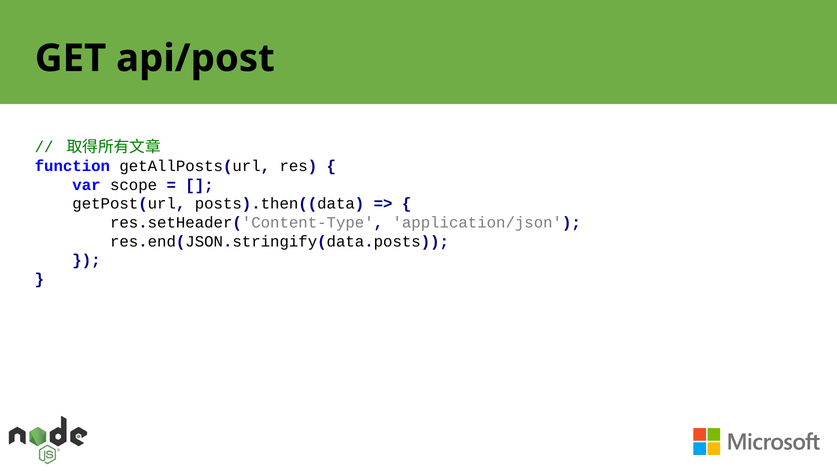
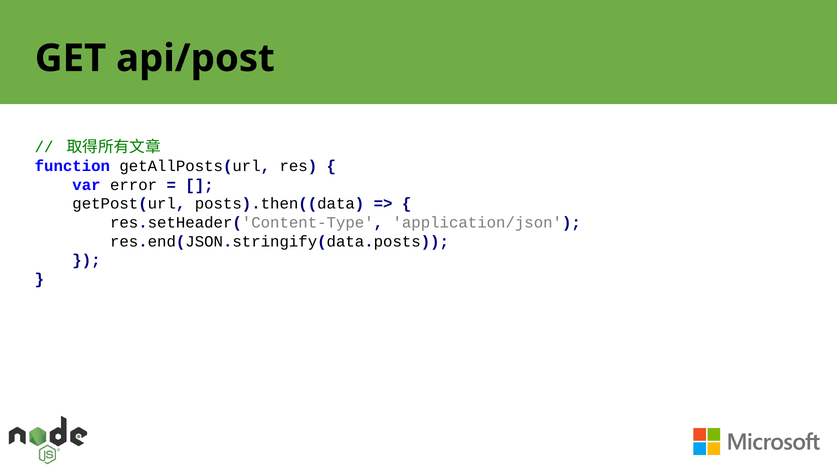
scope: scope -> error (134, 185)
